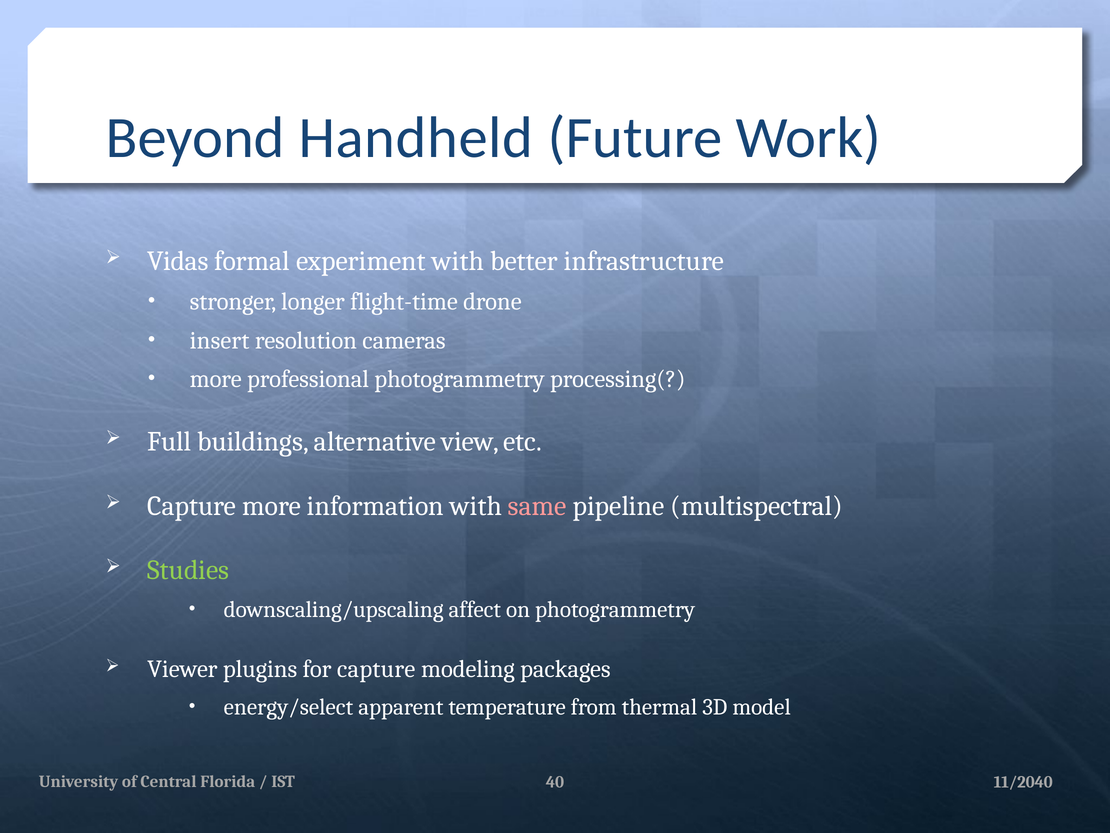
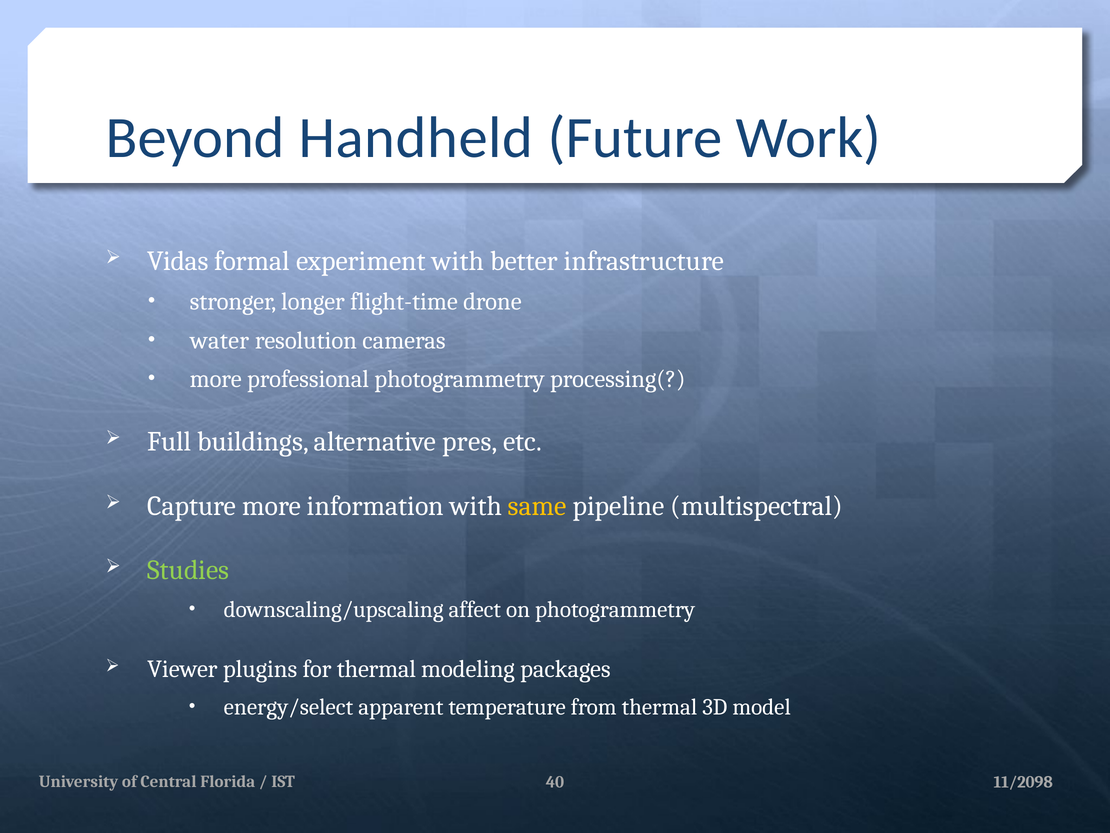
insert: insert -> water (220, 340)
view: view -> pres (470, 442)
same colour: pink -> yellow (537, 506)
for capture: capture -> thermal (376, 669)
11/2040: 11/2040 -> 11/2098 (1023, 782)
